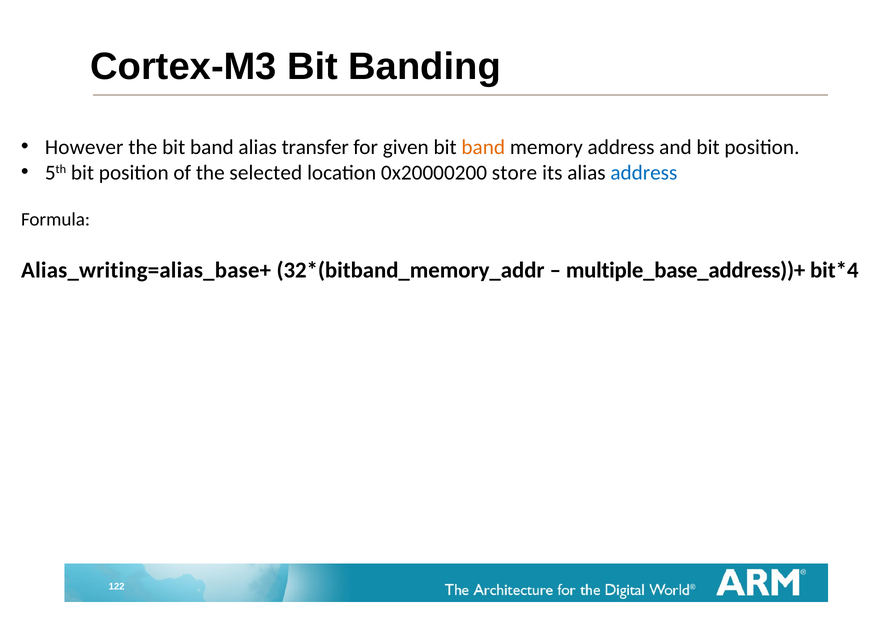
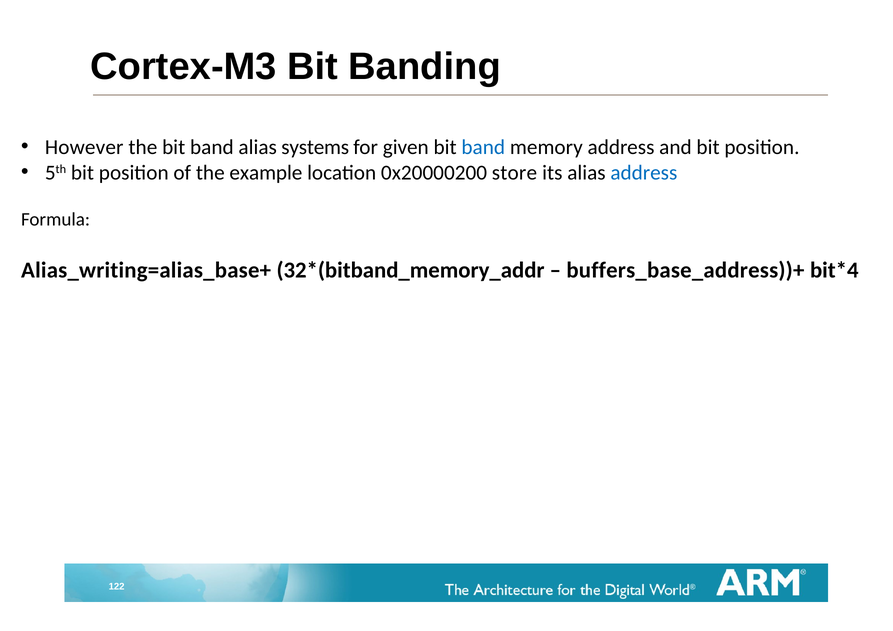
transfer: transfer -> systems (315, 147)
band colour: orange -> blue (483, 147)
selected: selected -> example (266, 173)
multiple_base_address))+: multiple_base_address))+ -> buffers_base_address))+ (685, 270)
